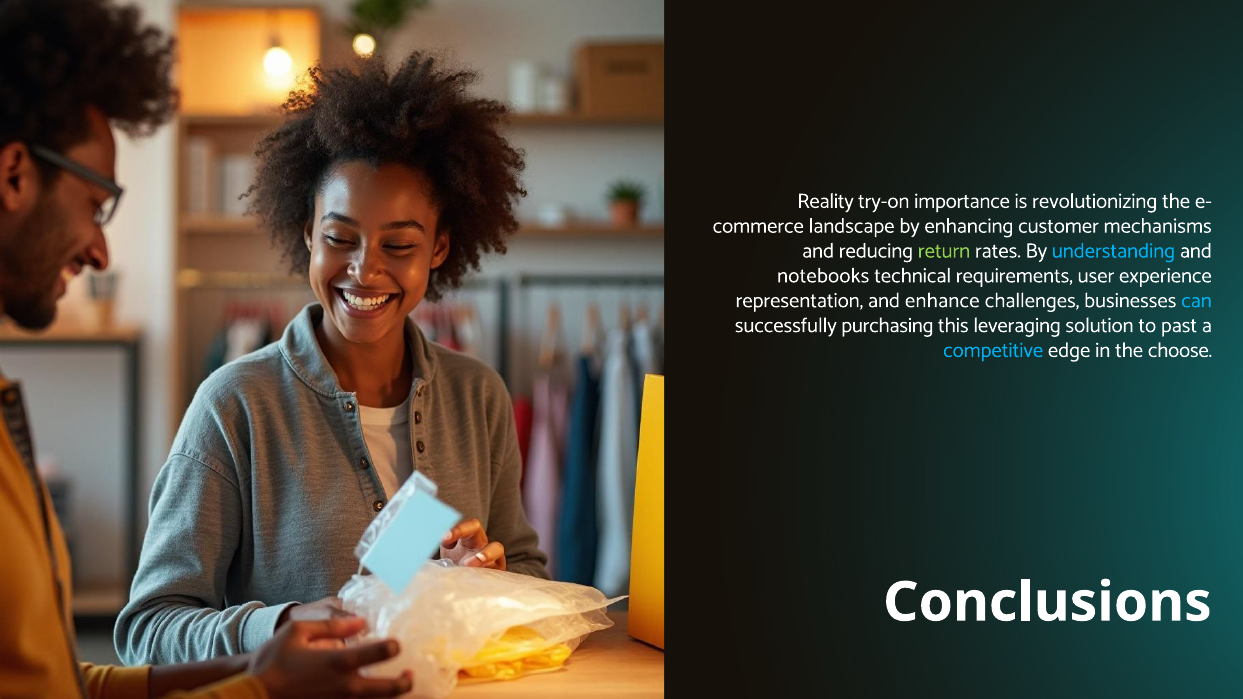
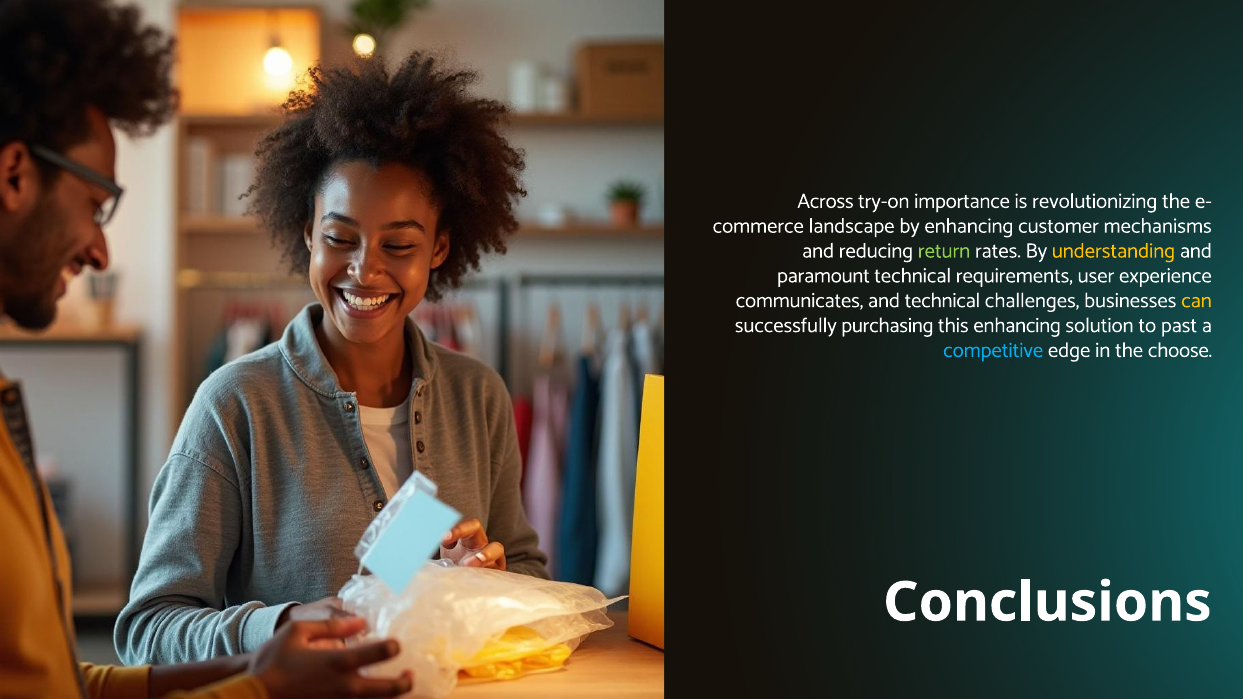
Reality: Reality -> Across (826, 201)
understanding colour: light blue -> yellow (1113, 251)
notebooks: notebooks -> paramount (823, 276)
representation: representation -> communicates (799, 300)
and enhance: enhance -> technical (942, 300)
can colour: light blue -> yellow (1197, 300)
this leveraging: leveraging -> enhancing (1017, 325)
